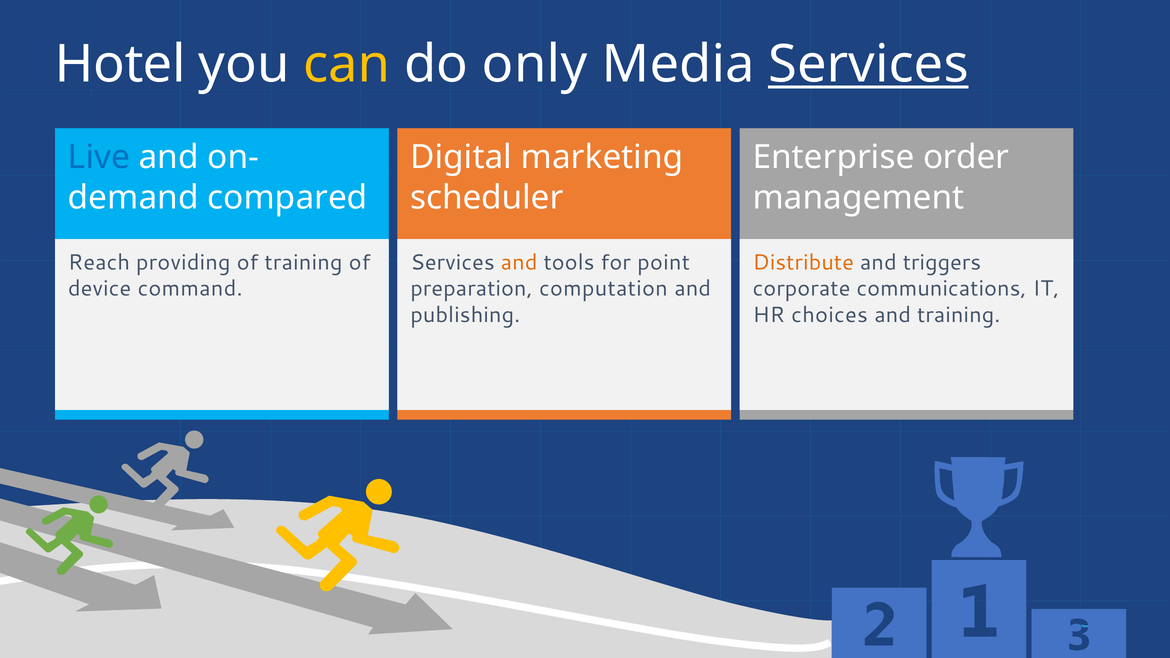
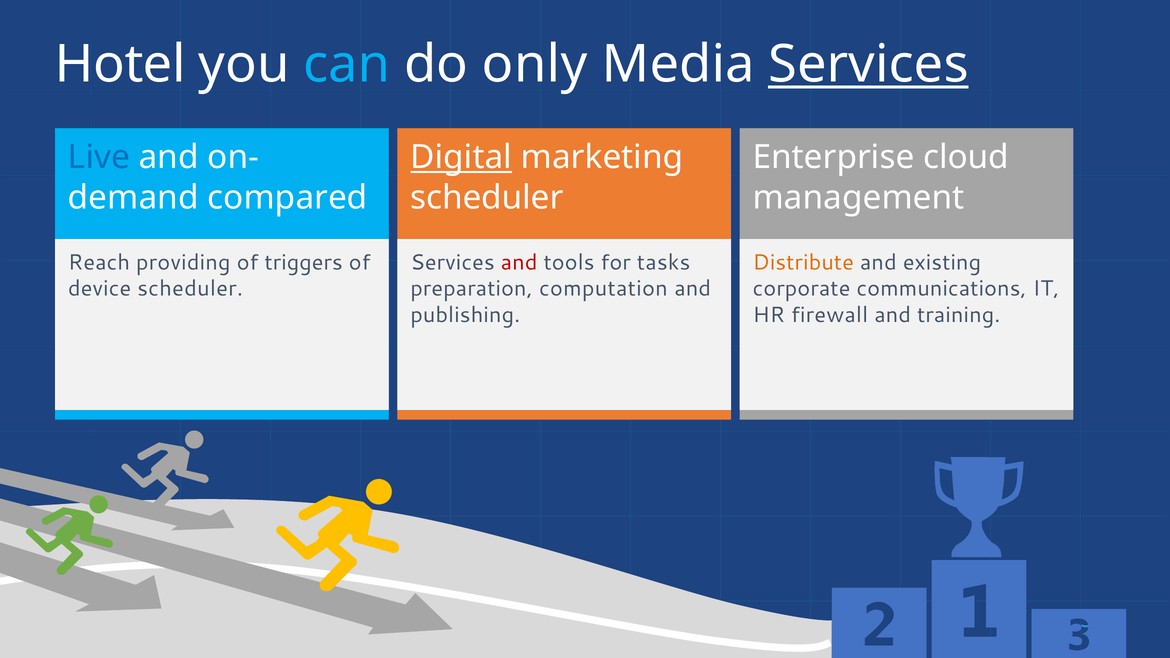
can colour: yellow -> light blue (347, 64)
Digital underline: none -> present (461, 157)
order: order -> cloud (966, 157)
of training: training -> triggers (304, 262)
and colour: orange -> red (519, 262)
point: point -> tasks (664, 262)
triggers: triggers -> existing (942, 262)
device command: command -> scheduler (190, 289)
choices: choices -> firewall (830, 315)
